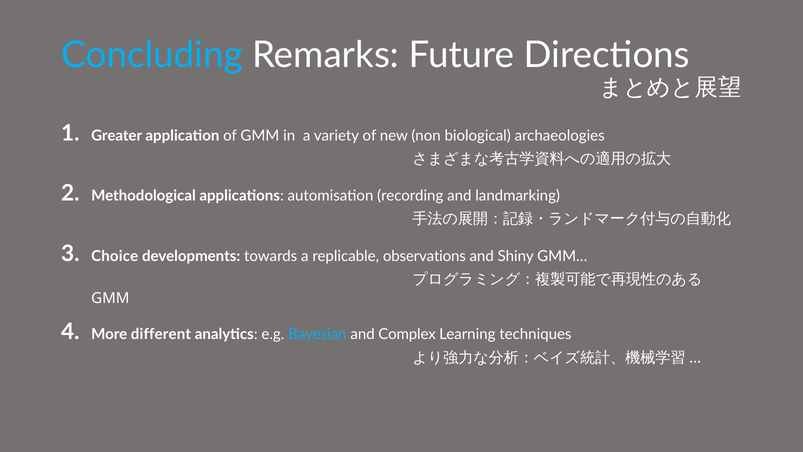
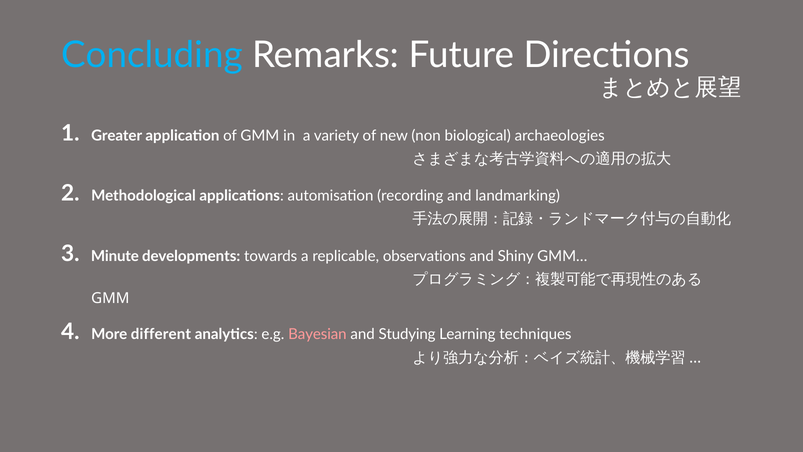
Choice: Choice -> Minute (115, 256)
Bayesian colour: light blue -> pink (317, 334)
Complex: Complex -> Studying (407, 334)
